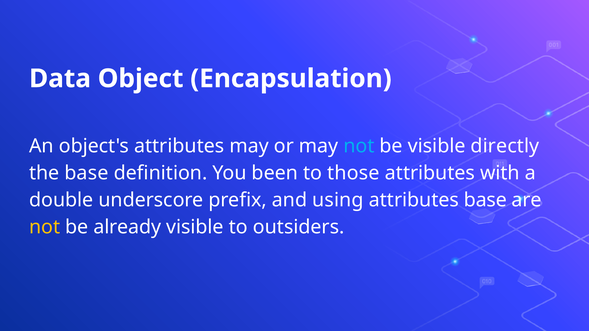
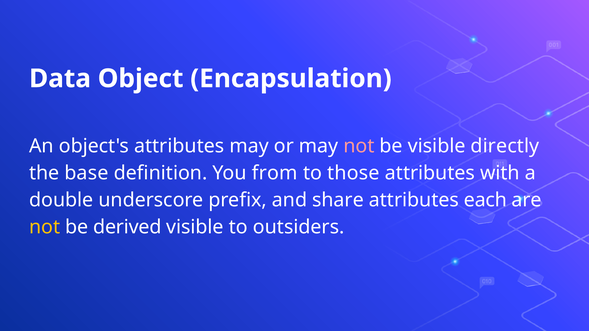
not colour: light blue -> pink (359, 146)
been: been -> from (275, 173)
using: using -> share (338, 200)
attributes base: base -> each (485, 200)
already: already -> derived (127, 227)
